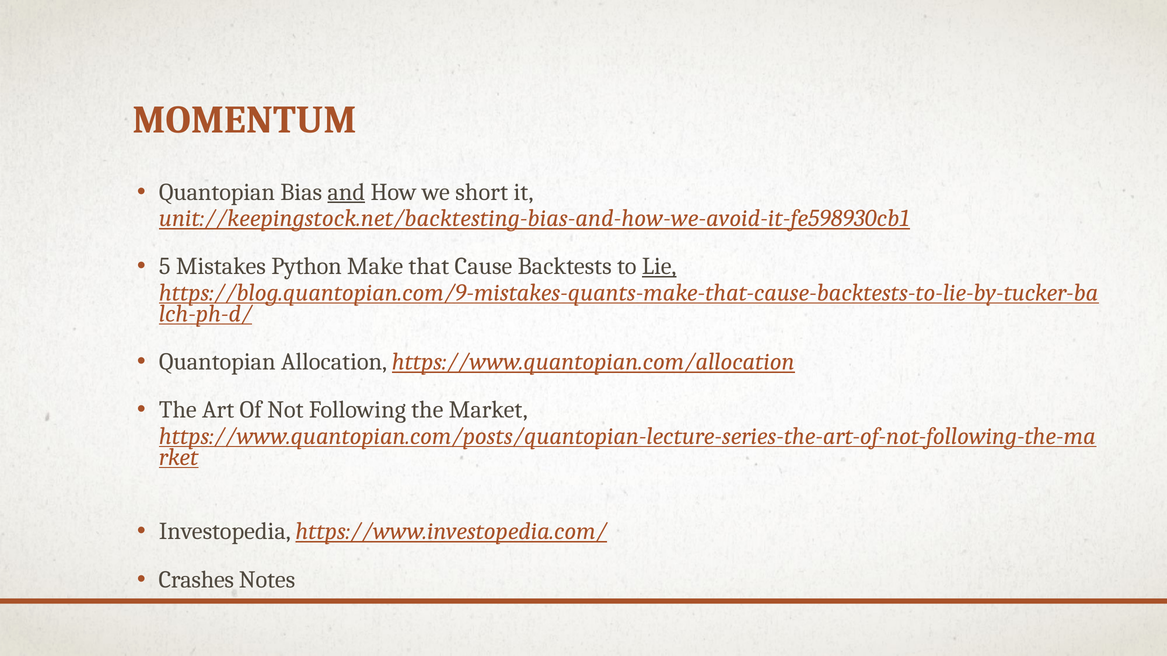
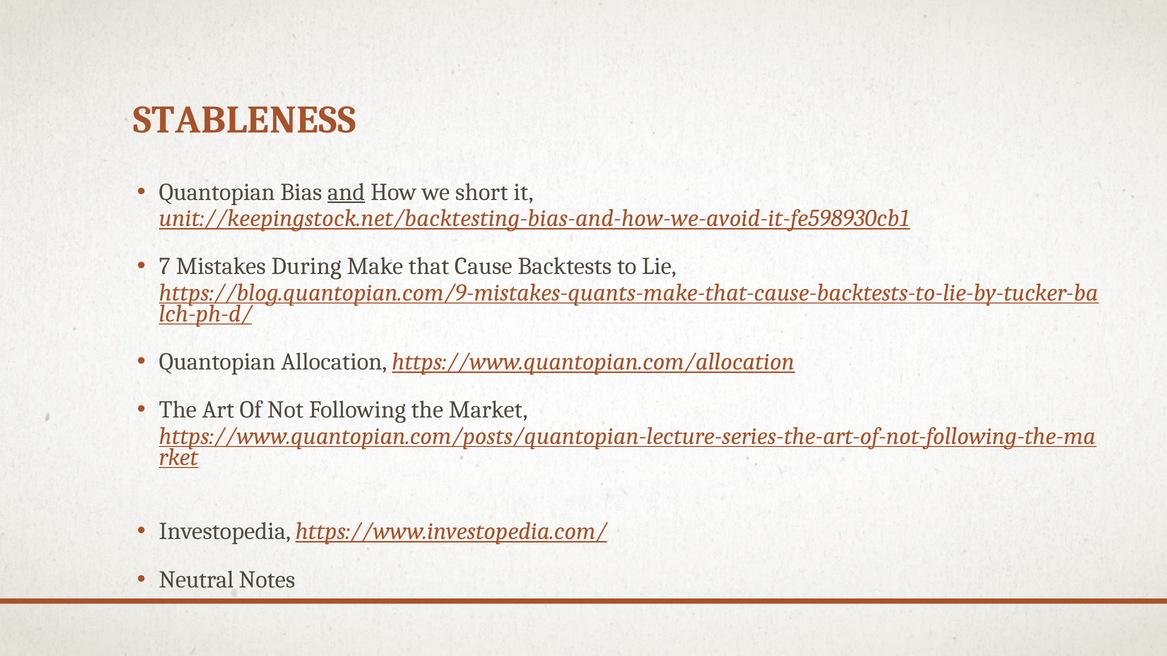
MOMENTUM: MOMENTUM -> STABLENESS (245, 120)
5: 5 -> 7 (165, 267)
Python: Python -> During (306, 267)
Lie underline: present -> none (659, 267)
Crashes: Crashes -> Neutral (196, 580)
